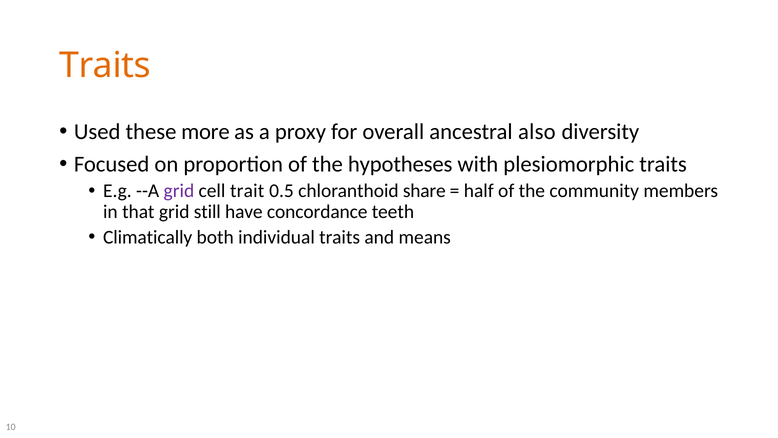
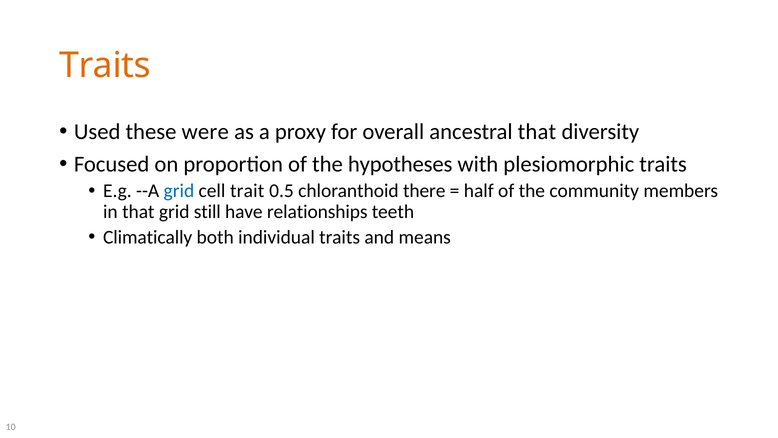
more: more -> were (205, 131)
ancestral also: also -> that (537, 131)
grid colour: purple -> blue (179, 191)
share: share -> there (424, 191)
concordance: concordance -> relationships (317, 212)
